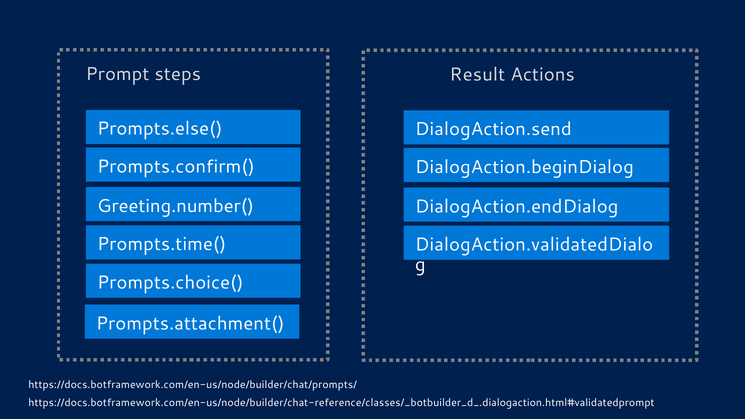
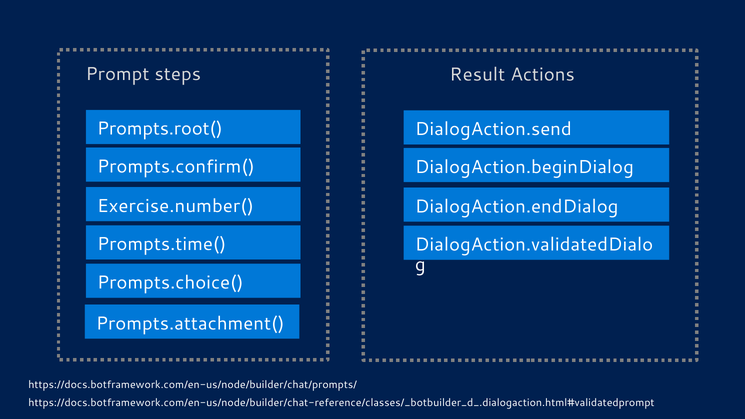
Prompts.else(: Prompts.else( -> Prompts.root( (160, 129)
Greeting.number(: Greeting.number( -> Exercise.number( (175, 206)
